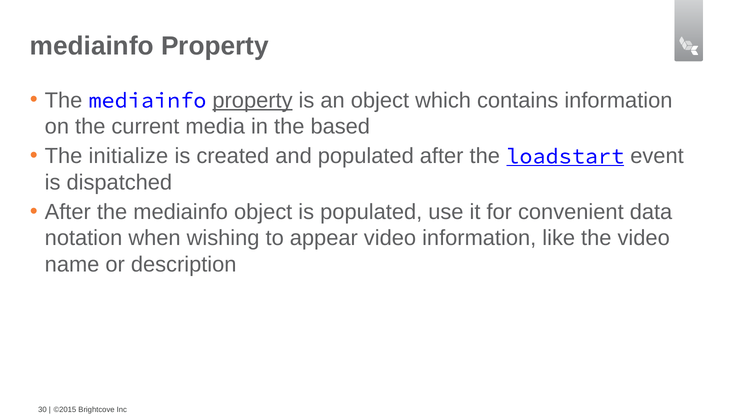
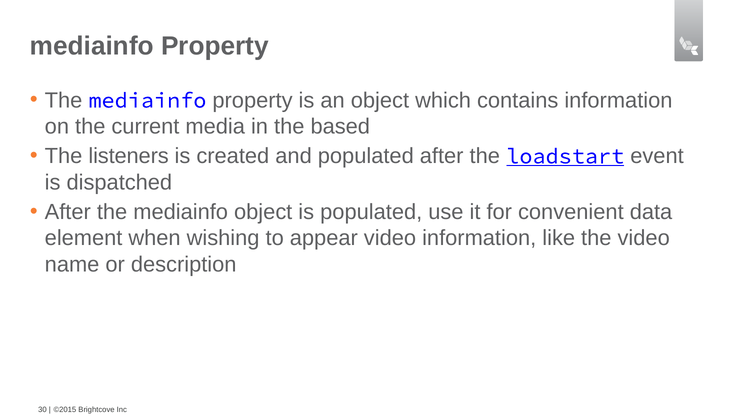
property underline: present -> none (253, 100)
initialize: initialize -> listeners (129, 156)
notation: notation -> element (84, 238)
